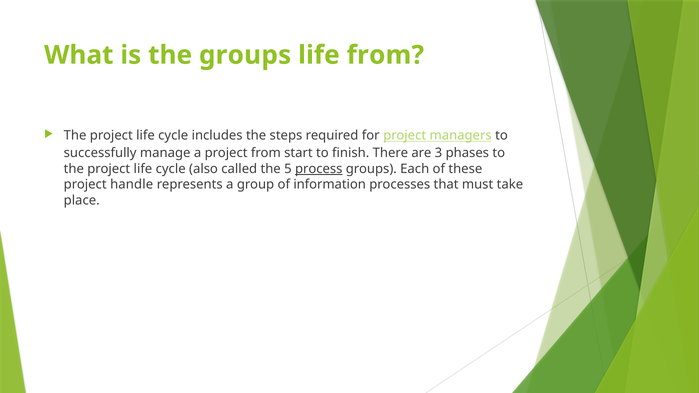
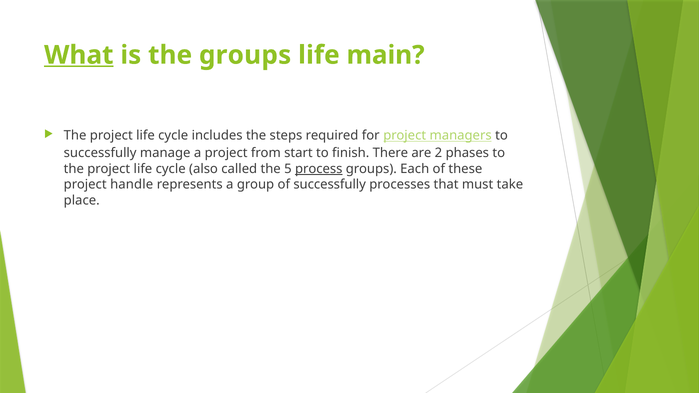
What underline: none -> present (79, 55)
life from: from -> main (386, 55)
3: 3 -> 2 (438, 153)
of information: information -> successfully (330, 185)
